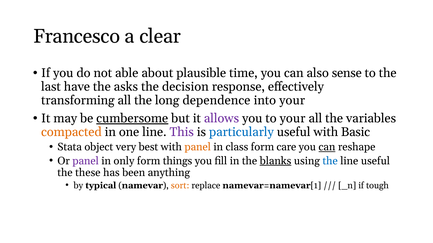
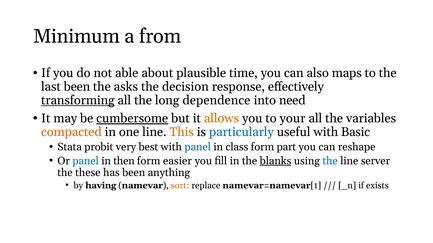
Francesco: Francesco -> Minimum (77, 36)
clear: clear -> from (160, 36)
sense: sense -> maps (347, 73)
last have: have -> been (77, 87)
transforming underline: none -> present (78, 100)
into your: your -> need (292, 100)
allows colour: purple -> orange (222, 119)
This colour: purple -> orange (182, 132)
object: object -> probit (99, 147)
panel colour: orange -> blue (198, 147)
care: care -> part (286, 147)
can underline: present -> none (327, 147)
panel colour: purple -> blue (86, 161)
only: only -> then (124, 161)
things: things -> easier (177, 161)
line useful: useful -> server (375, 161)
typical: typical -> having (101, 186)
tough: tough -> exists (377, 186)
